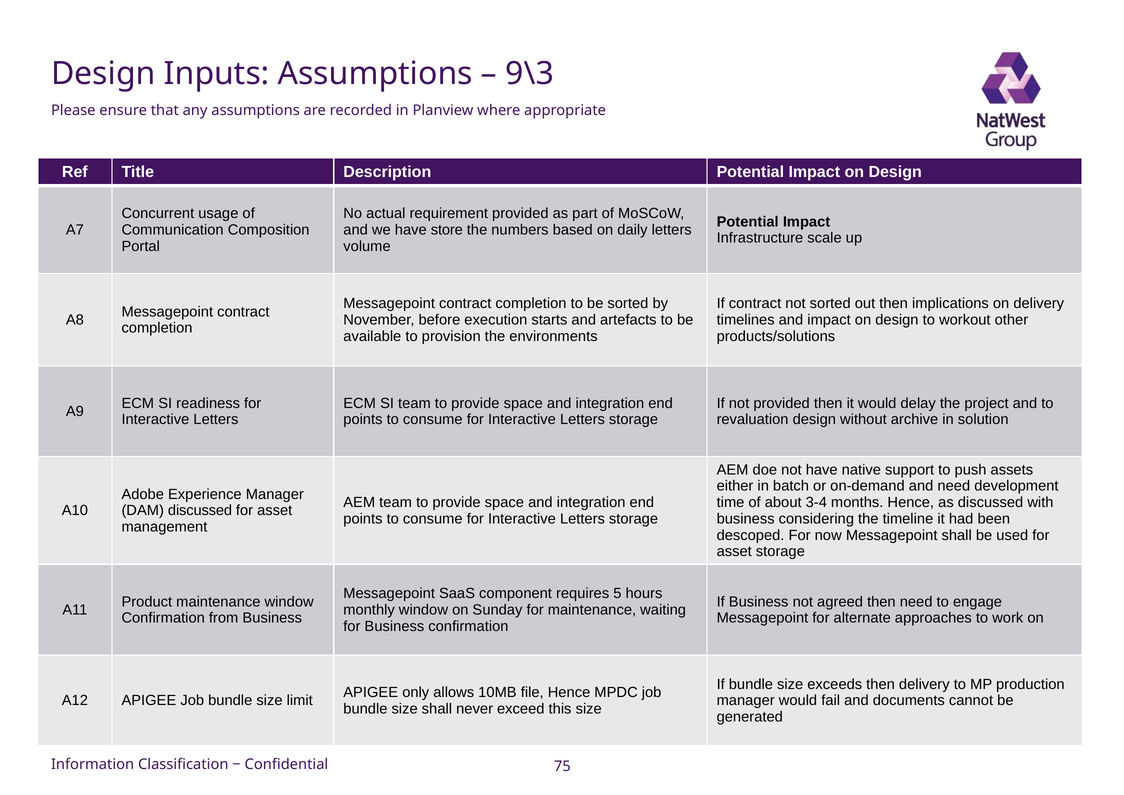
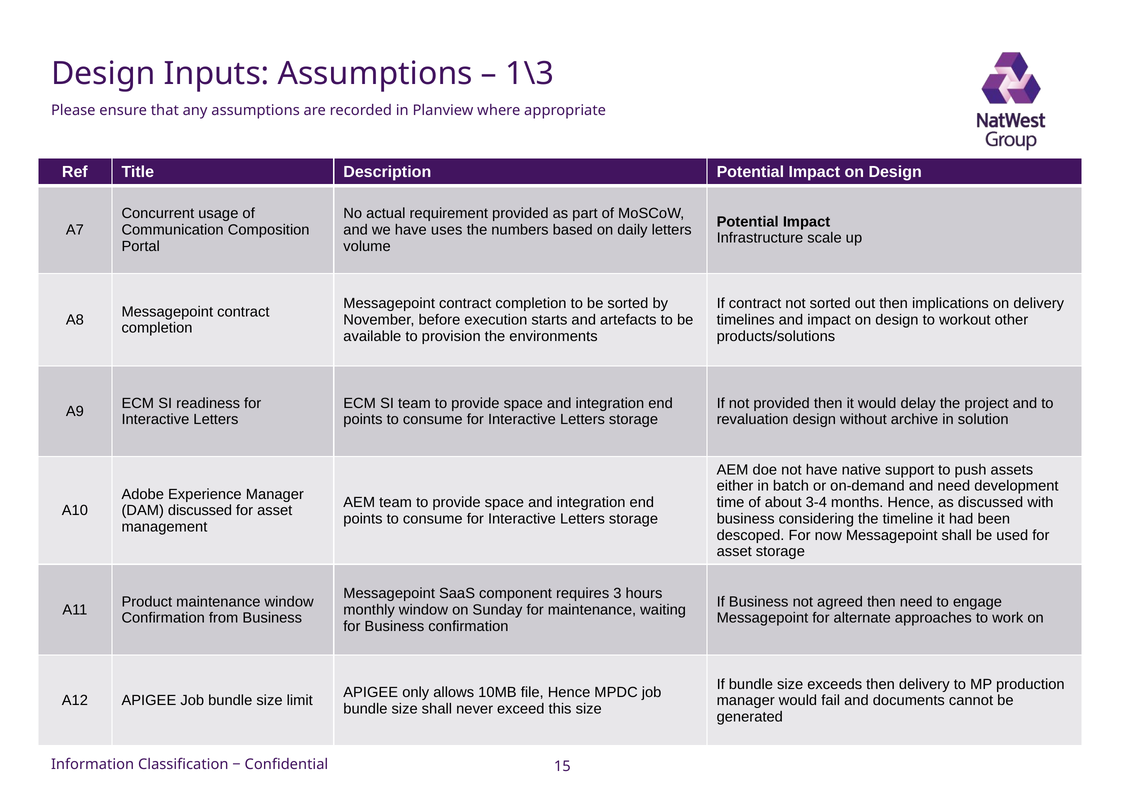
9\3: 9\3 -> 1\3 (530, 74)
store: store -> uses (447, 230)
5: 5 -> 3 (617, 593)
75: 75 -> 15 (562, 766)
